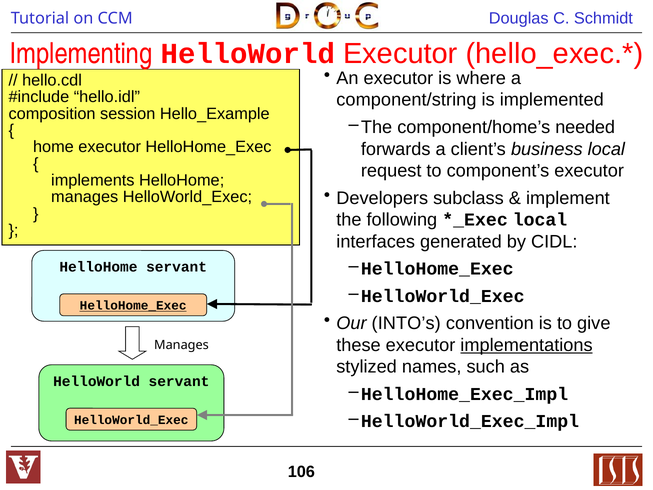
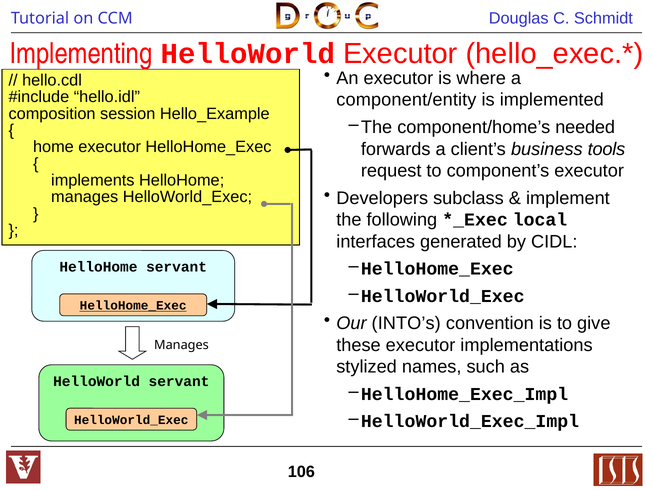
component/string: component/string -> component/entity (406, 100)
business local: local -> tools (606, 149)
implementations underline: present -> none (526, 345)
